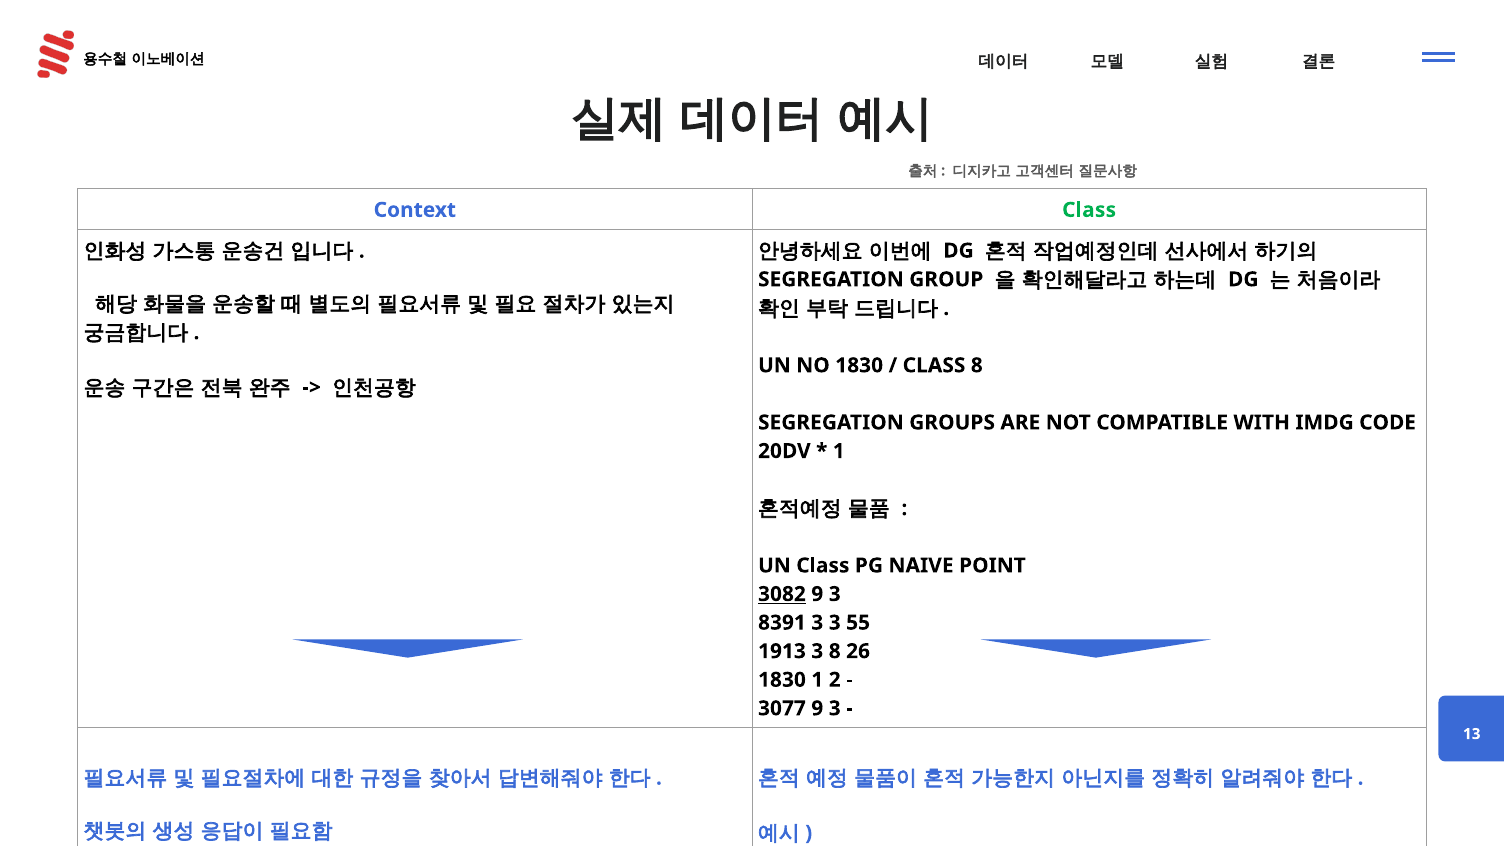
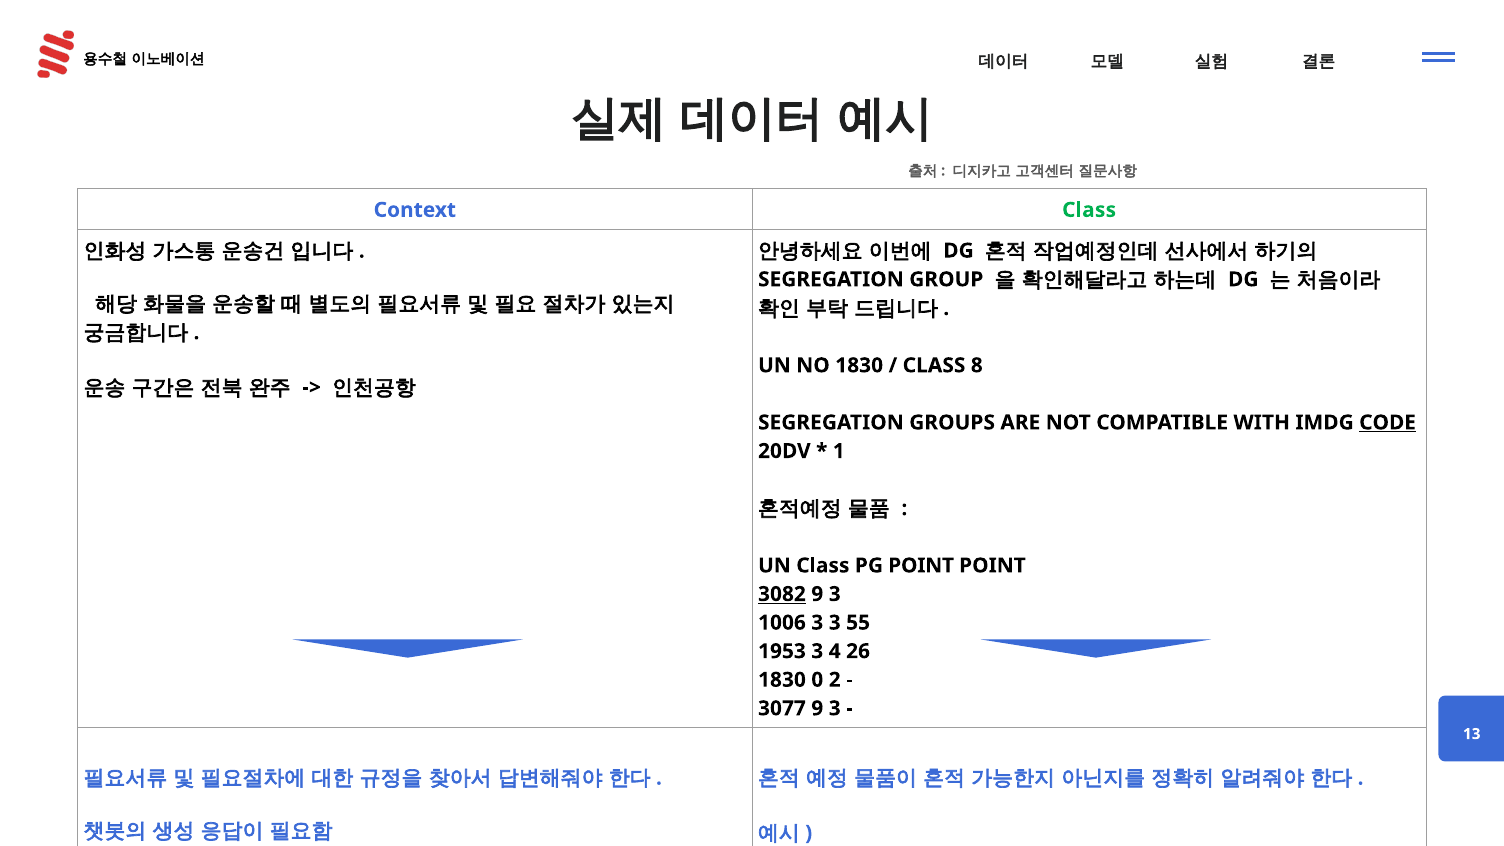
CODE underline: none -> present (1388, 423)
PG NAIVE: NAIVE -> POINT (921, 566)
8391: 8391 -> 1006 (782, 623)
1913: 1913 -> 1953 (782, 651)
3 8: 8 -> 4 (835, 651)
1830 1: 1 -> 0 (817, 680)
